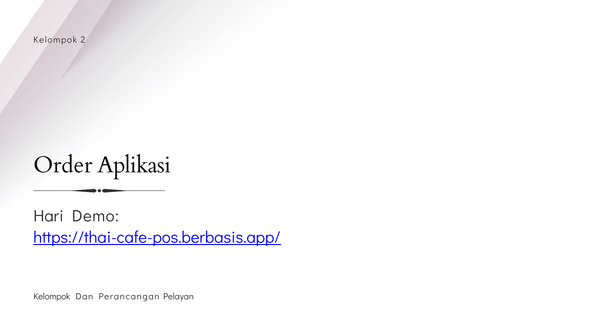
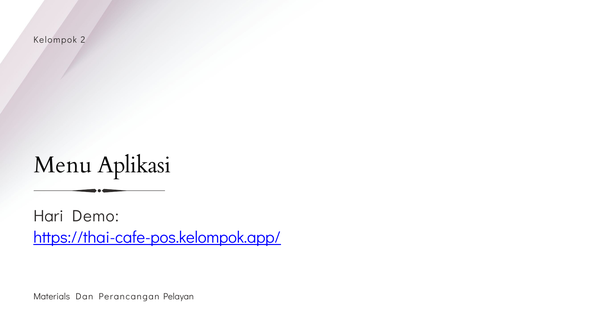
Order: Order -> Menu (63, 165)
https://thai-cafe-pos.berbasis.app/: https://thai-cafe-pos.berbasis.app/ -> https://thai-cafe-pos.kelompok.app/ (157, 238)
Kelompok: Kelompok -> Materials (52, 297)
